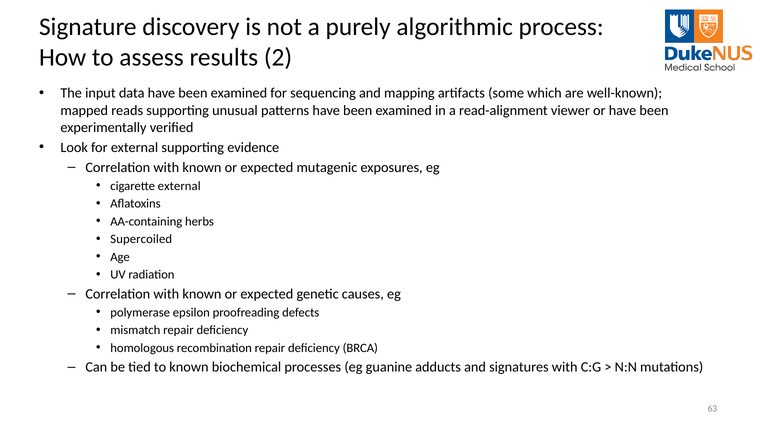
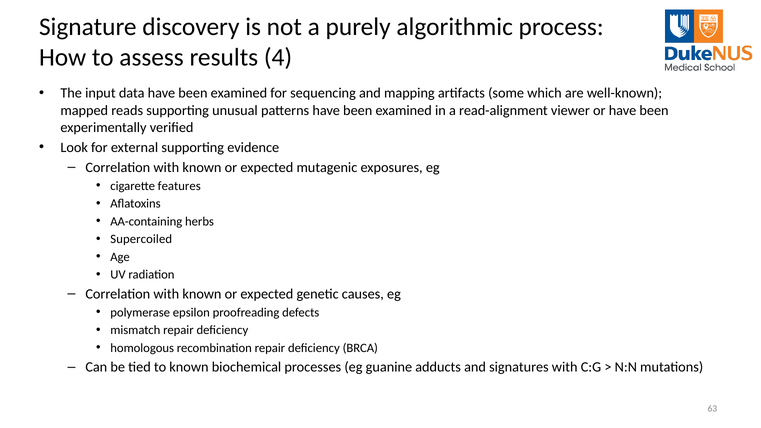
2: 2 -> 4 (278, 57)
cigarette external: external -> features (179, 186)
